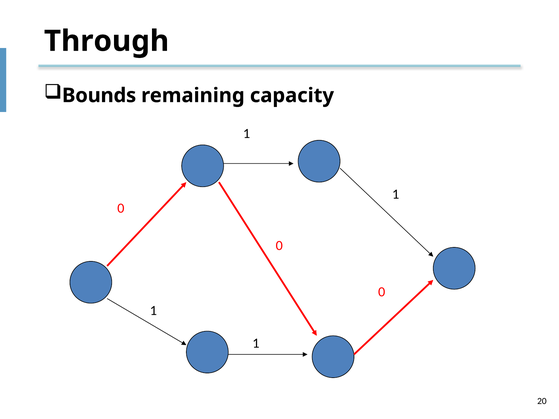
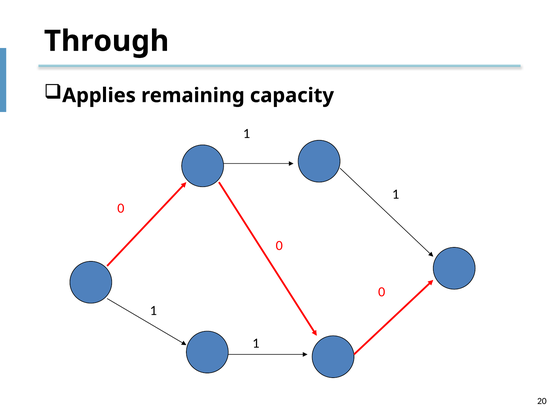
Bounds: Bounds -> Applies (99, 96)
